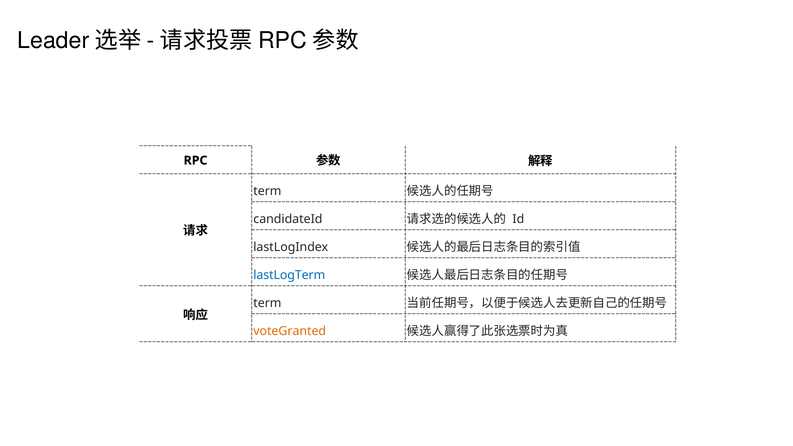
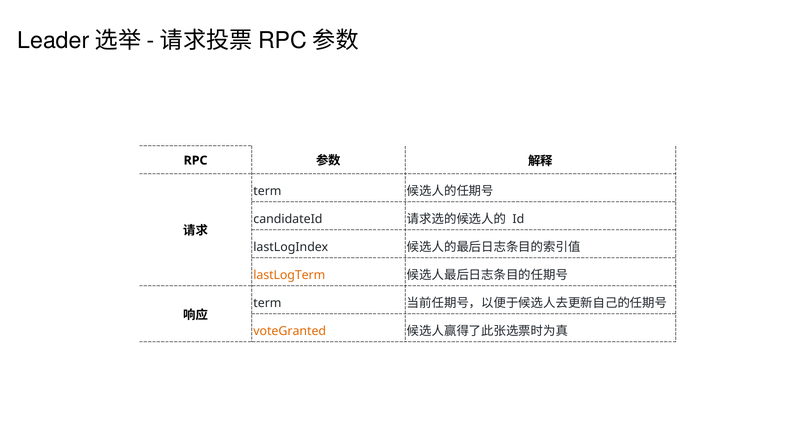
lastLogTerm colour: blue -> orange (289, 275)
